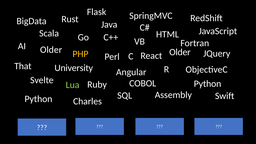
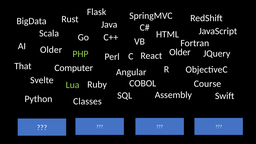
PHP colour: yellow -> light green (80, 54)
University: University -> Computer (74, 68)
Python: Python -> Course (207, 84)
Charles: Charles -> Classes (87, 101)
